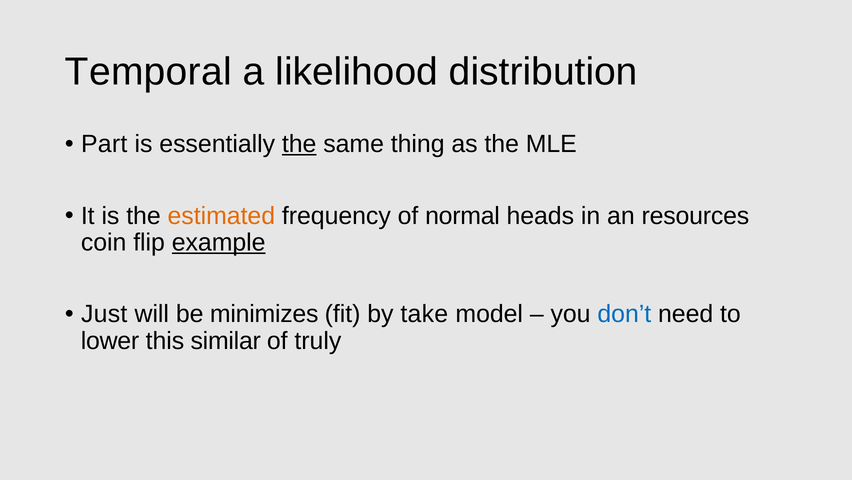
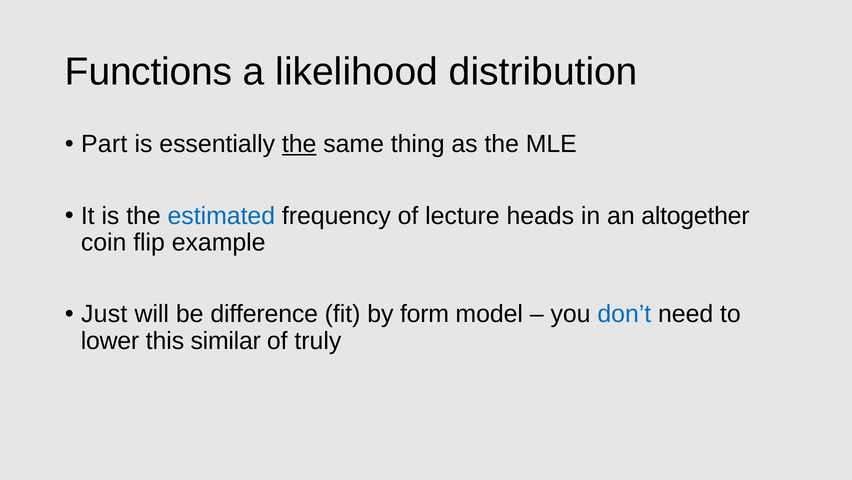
Temporal: Temporal -> Functions (149, 72)
estimated colour: orange -> blue (221, 215)
normal: normal -> lecture (462, 215)
resources: resources -> altogether (695, 215)
example underline: present -> none (219, 242)
minimizes: minimizes -> difference (264, 314)
take: take -> form (425, 314)
